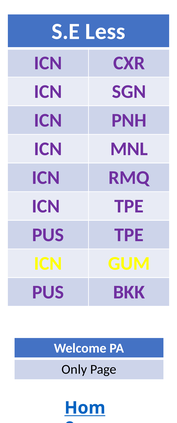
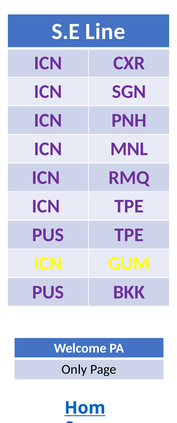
Less: Less -> Line (105, 31)
